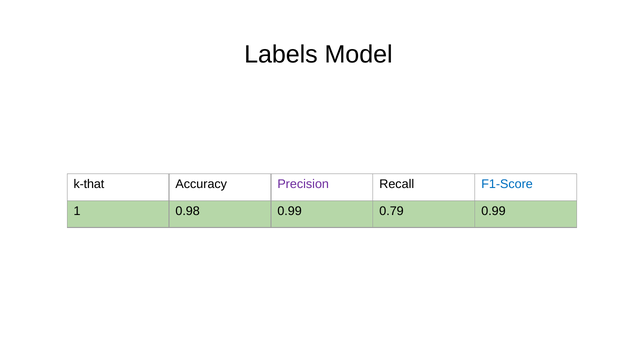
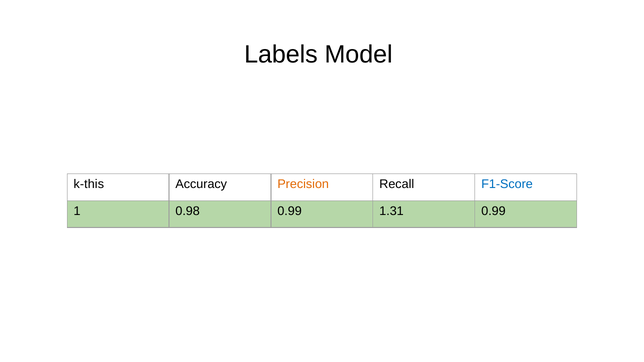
k-that: k-that -> k-this (89, 184)
Precision colour: purple -> orange (303, 184)
0.79: 0.79 -> 1.31 (392, 211)
